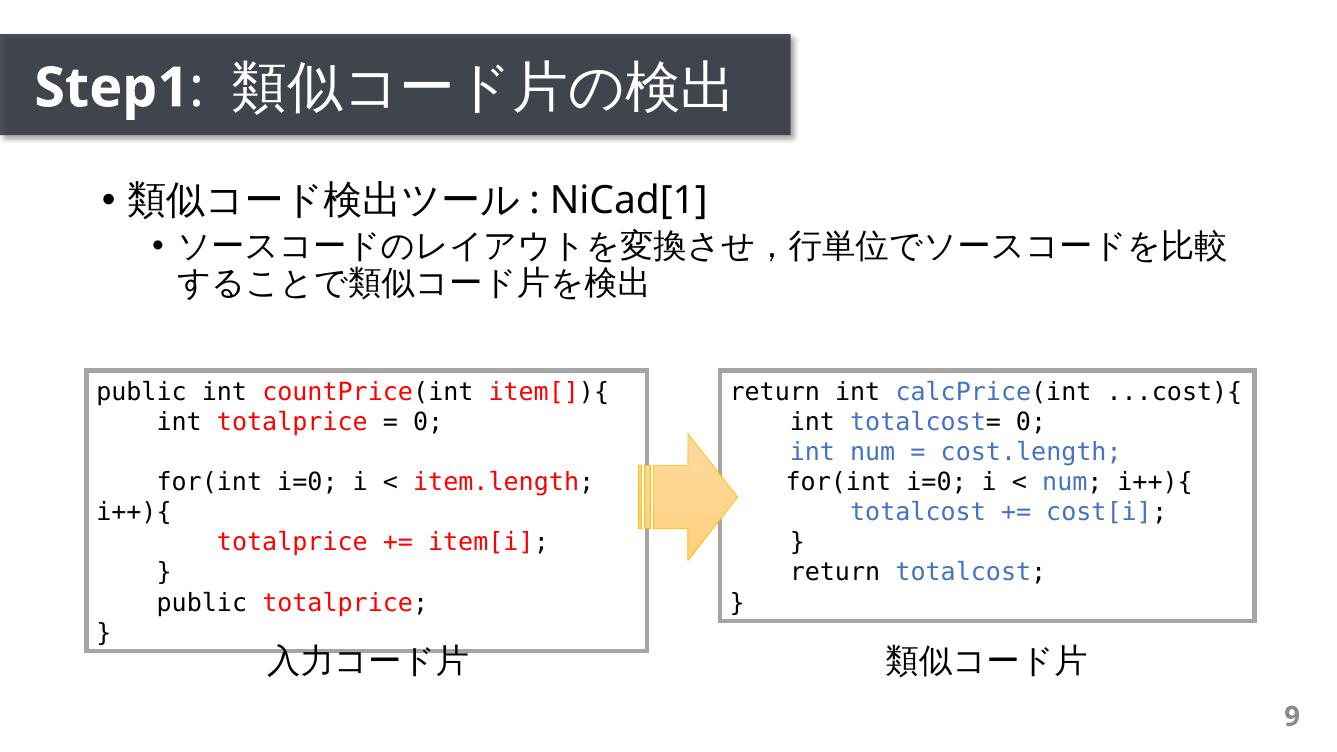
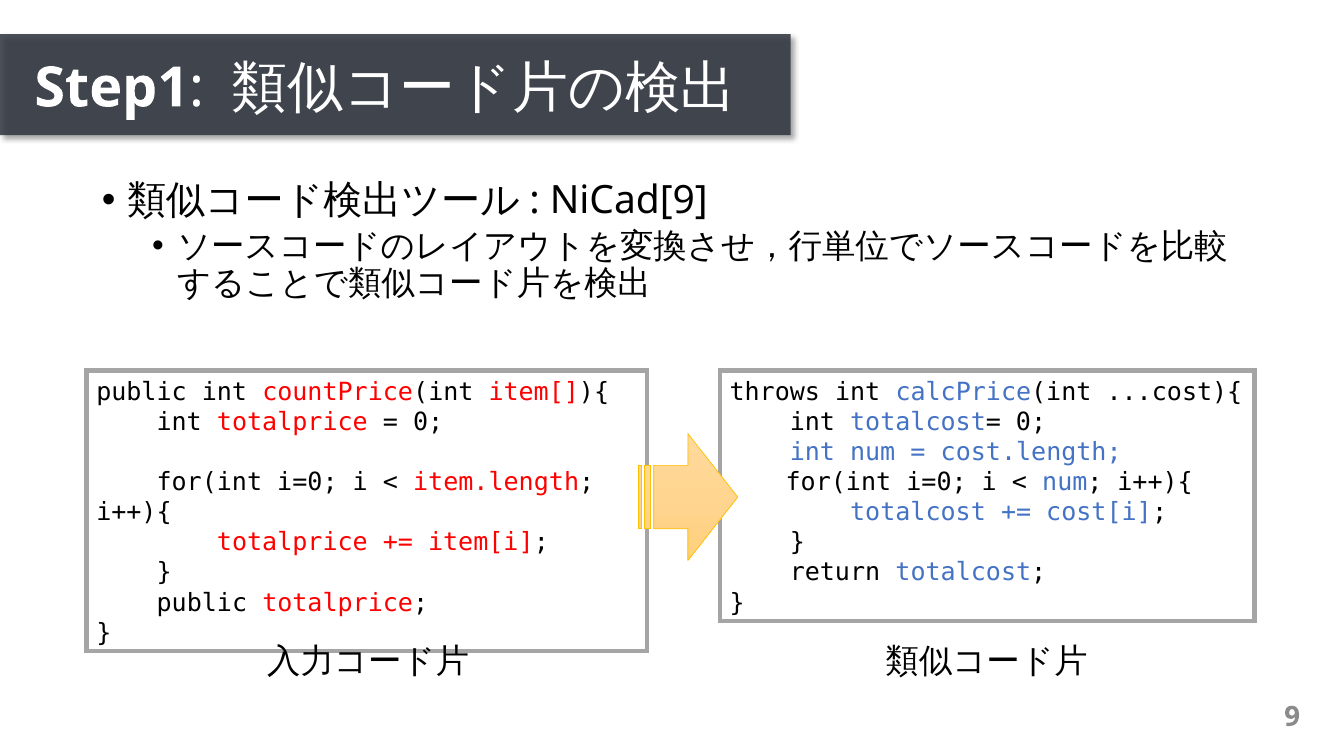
NiCad[1: NiCad[1 -> NiCad[9 (629, 201)
return: return -> throws (775, 392)
